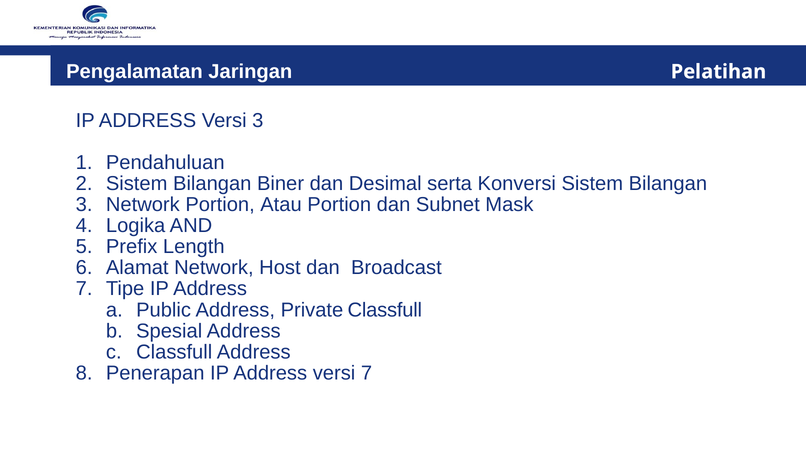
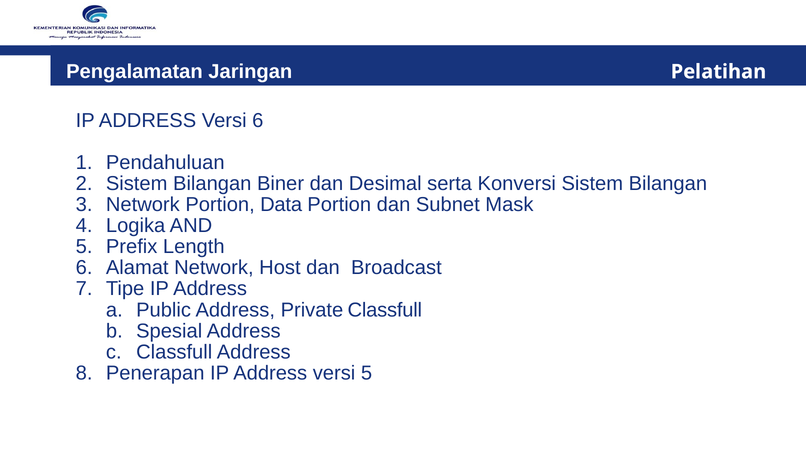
Versi 3: 3 -> 6 (258, 121)
Atau: Atau -> Data (281, 205)
versi 7: 7 -> 5 (367, 373)
